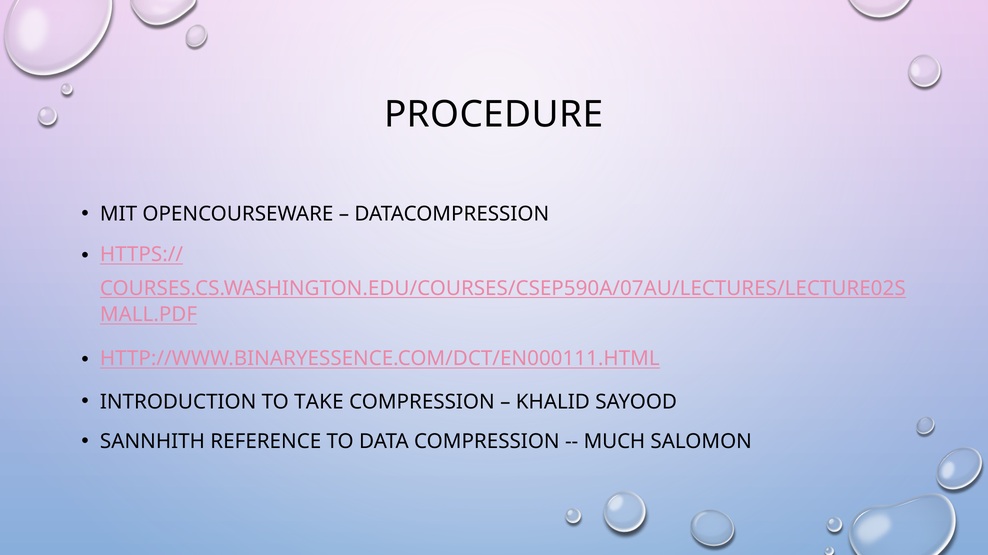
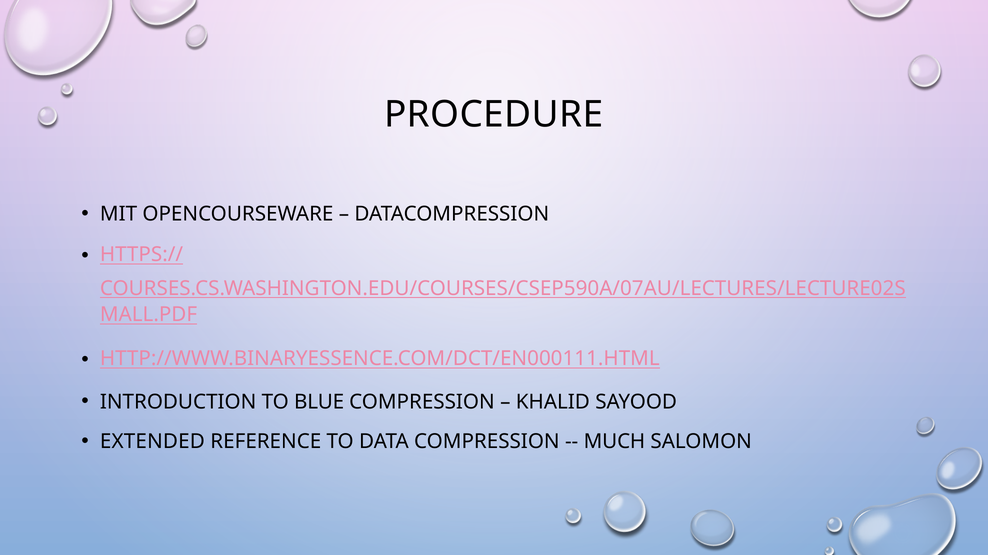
TAKE: TAKE -> BLUE (319, 402)
SANNHITH: SANNHITH -> EXTENDED (152, 442)
